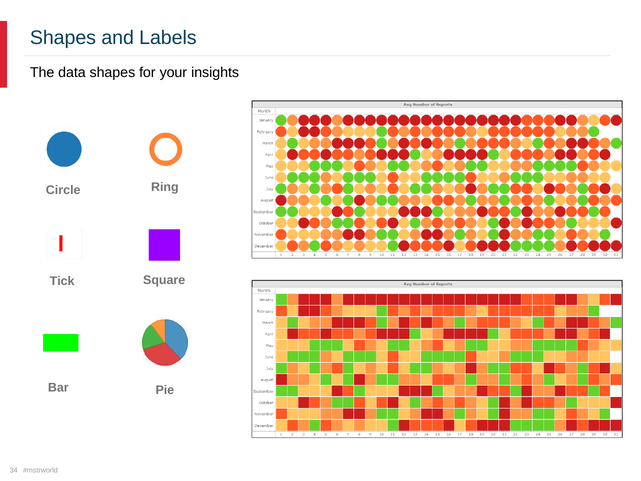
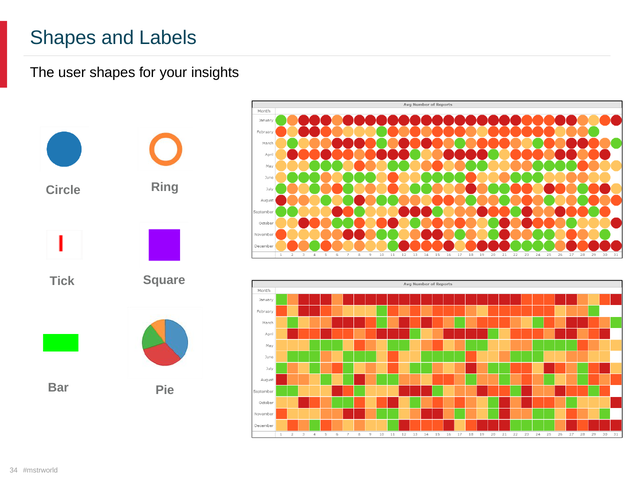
data: data -> user (72, 72)
